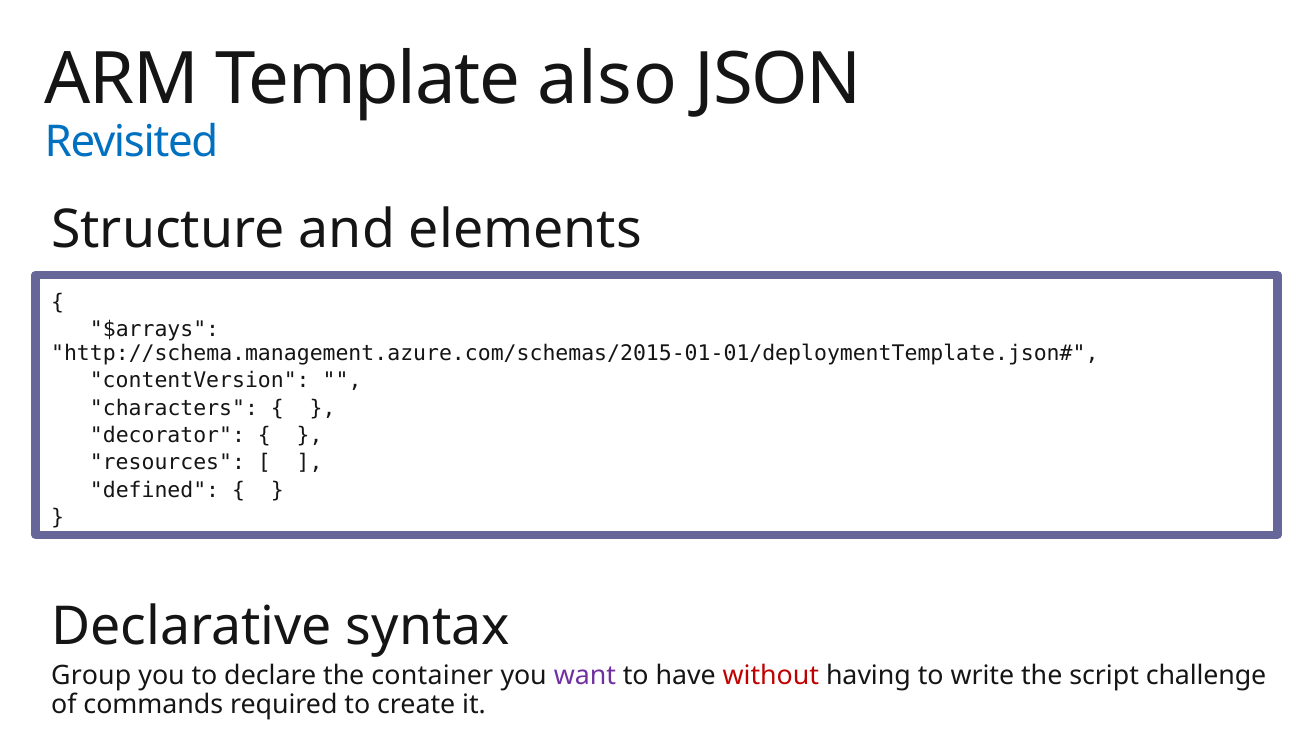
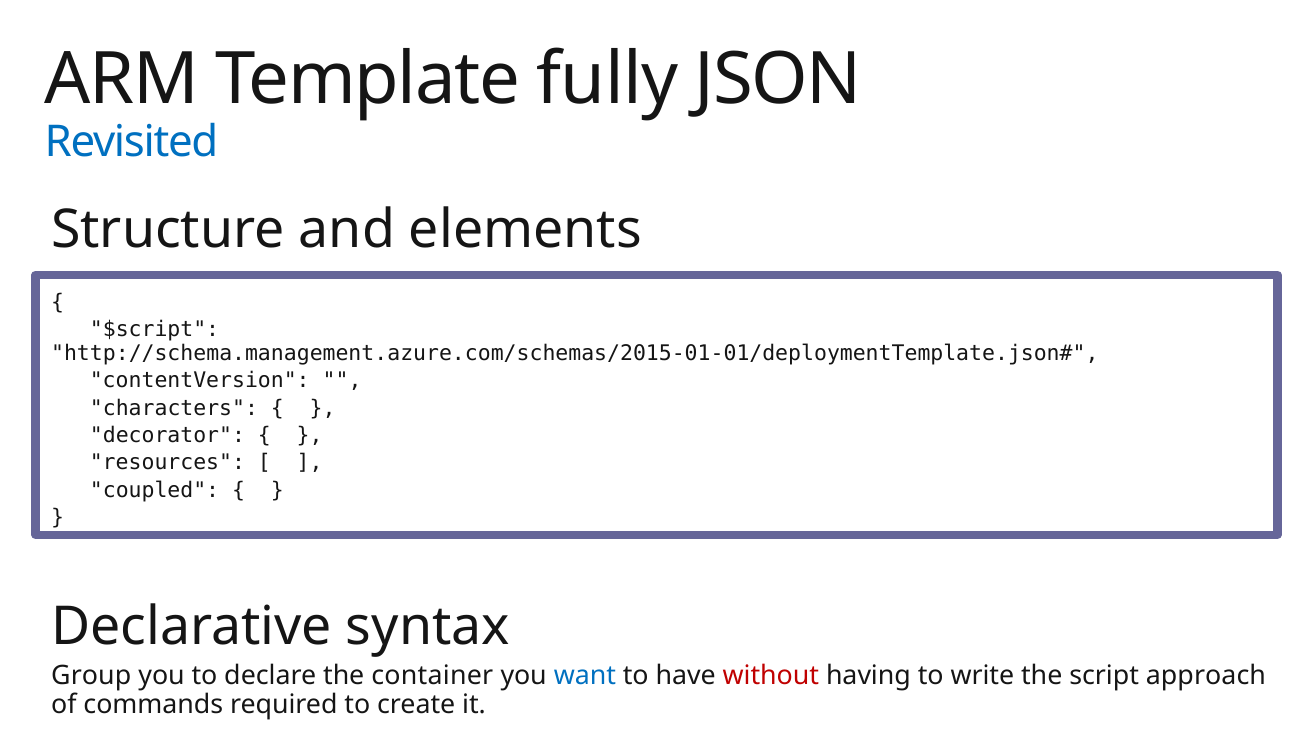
also: also -> fully (608, 80)
$arrays: $arrays -> $script (155, 330)
defined: defined -> coupled (155, 491)
want colour: purple -> blue (585, 676)
challenge: challenge -> approach (1206, 676)
